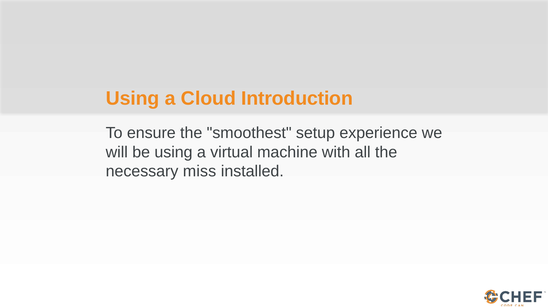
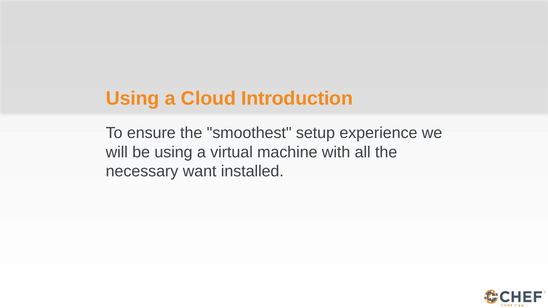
miss: miss -> want (200, 171)
